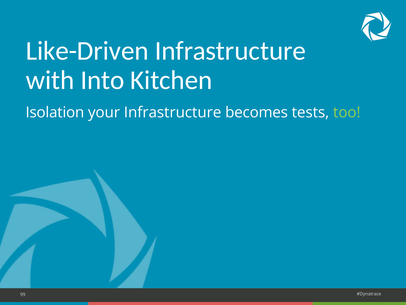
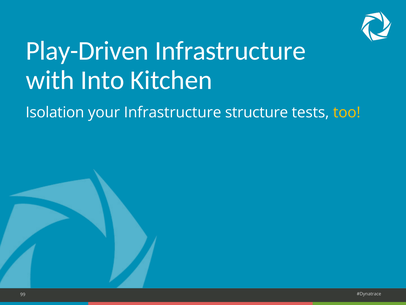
Like-Driven: Like-Driven -> Play-Driven (87, 51)
becomes: becomes -> structure (257, 112)
too colour: light green -> yellow (347, 112)
